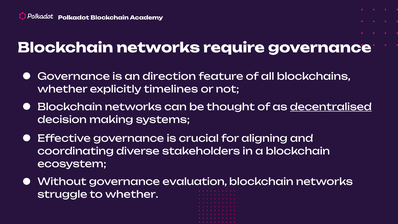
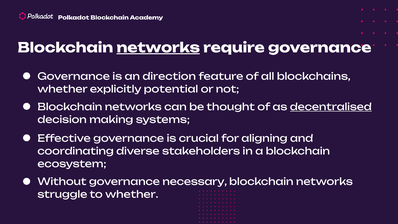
networks underline: none -> present (158, 48)
timelines: timelines -> potential (171, 89)
evaluation: evaluation -> necessary (195, 182)
